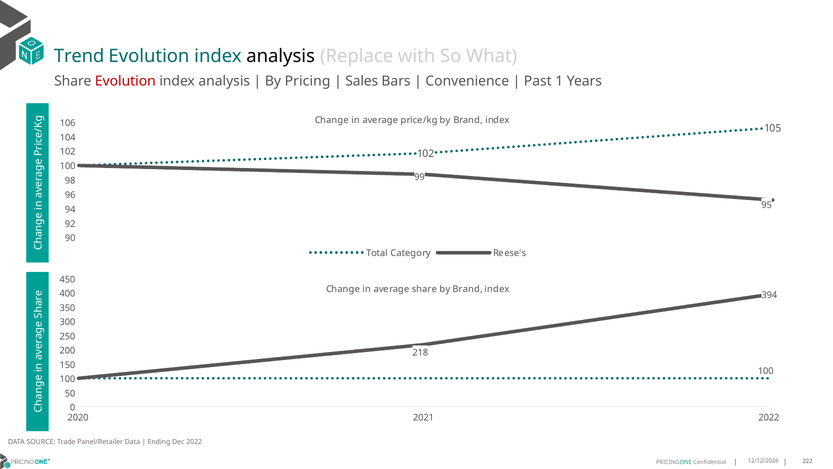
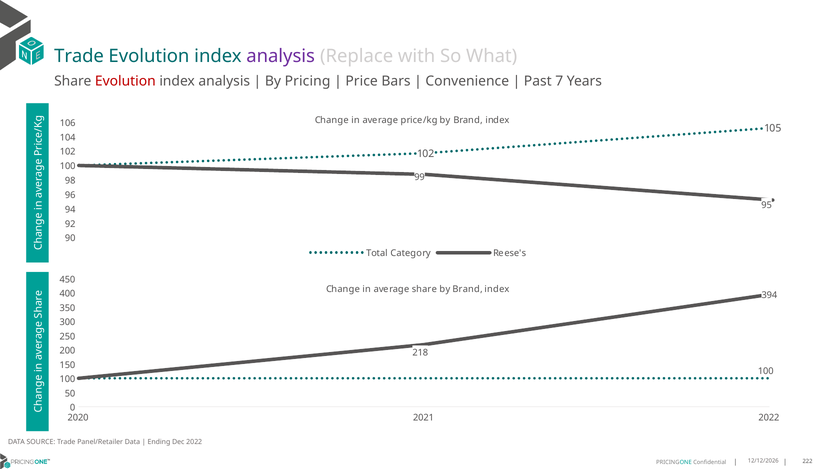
Trend: Trend -> Trade (79, 56)
analysis colour: black -> purple (281, 56)
Sales: Sales -> Price (362, 81)
1: 1 -> 7 (559, 81)
